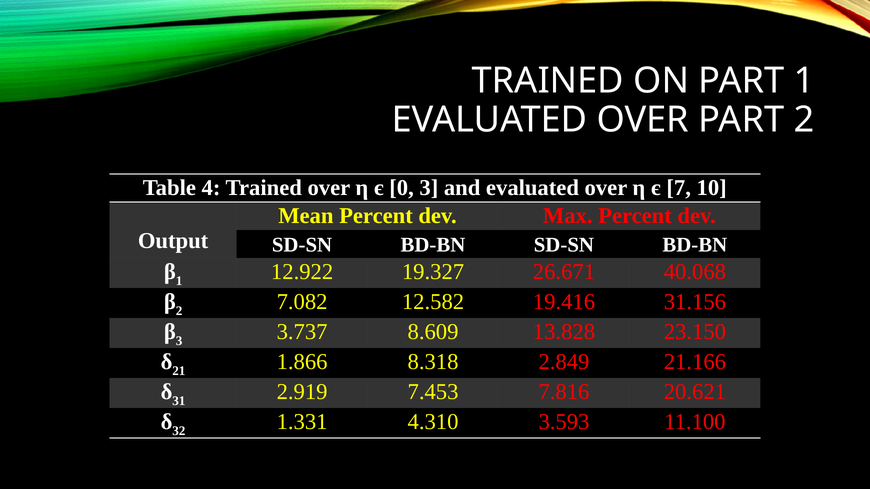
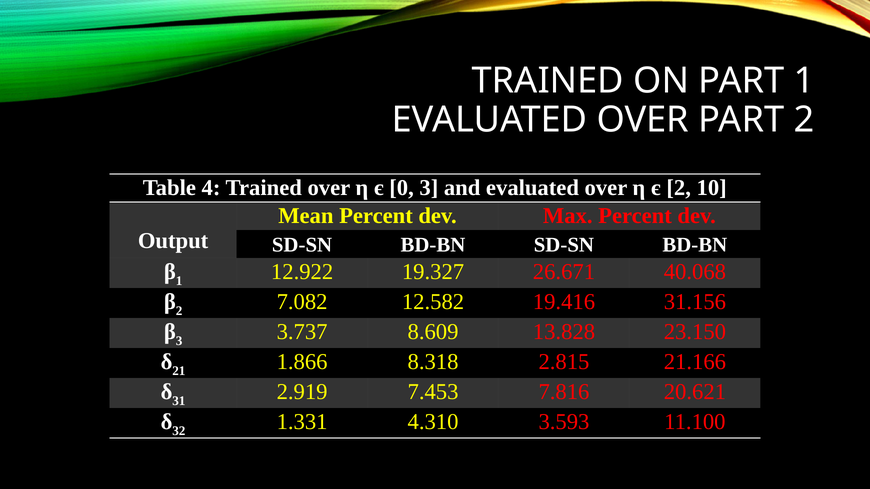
є 7: 7 -> 2 (679, 188)
2.849: 2.849 -> 2.815 (564, 362)
